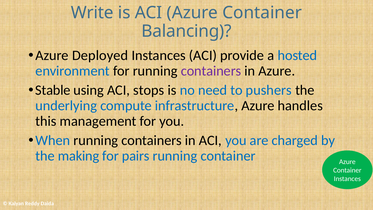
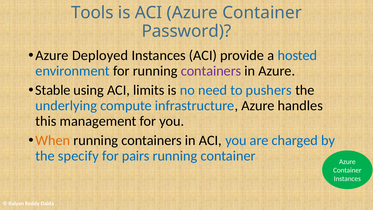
Write: Write -> Tools (92, 13)
Balancing: Balancing -> Password (187, 31)
stops: stops -> limits (149, 90)
When colour: blue -> orange (53, 140)
making: making -> specify (78, 156)
